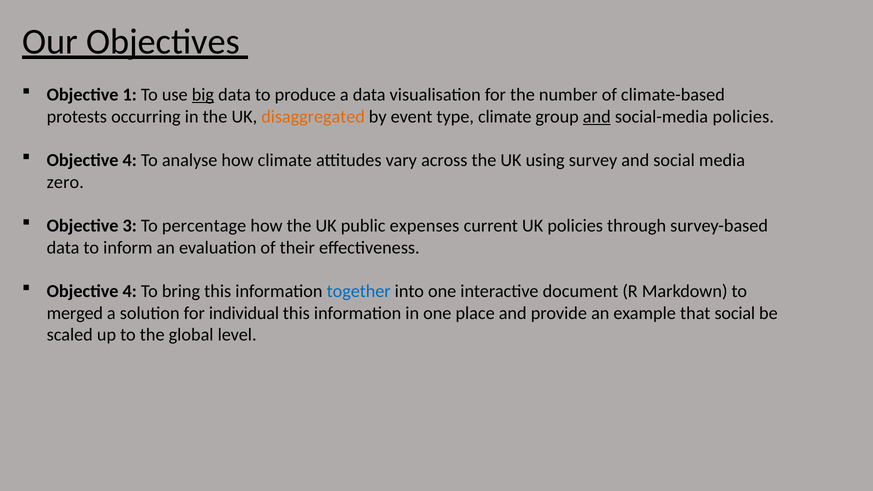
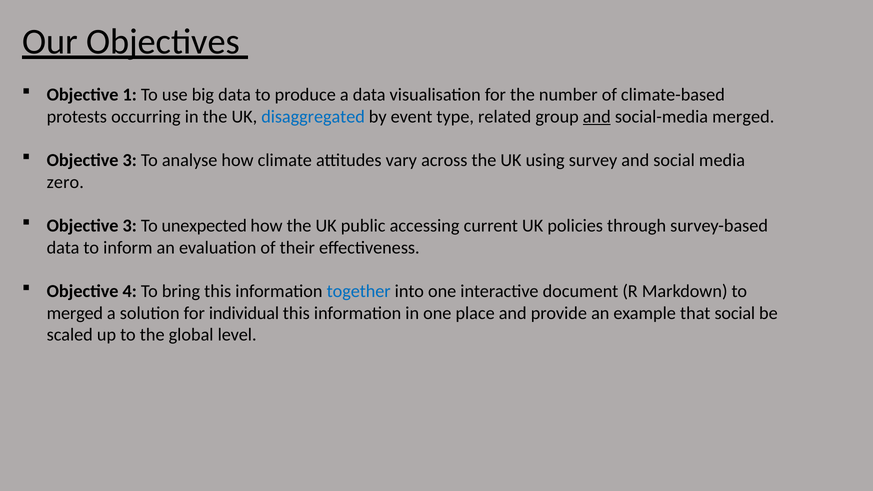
big underline: present -> none (203, 95)
disaggregated colour: orange -> blue (313, 117)
type climate: climate -> related (505, 117)
social-media policies: policies -> merged (743, 117)
4: 4 -> 3 (130, 160)
percentage: percentage -> unexpected (204, 226)
expenses: expenses -> accessing (425, 226)
